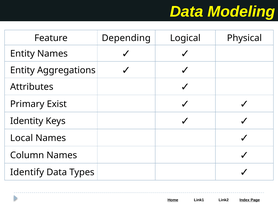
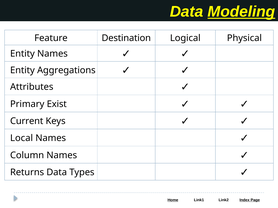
Modeling underline: none -> present (241, 12)
Depending: Depending -> Destination (126, 38)
Identity: Identity -> Current (27, 121)
Identify: Identify -> Returns (27, 173)
